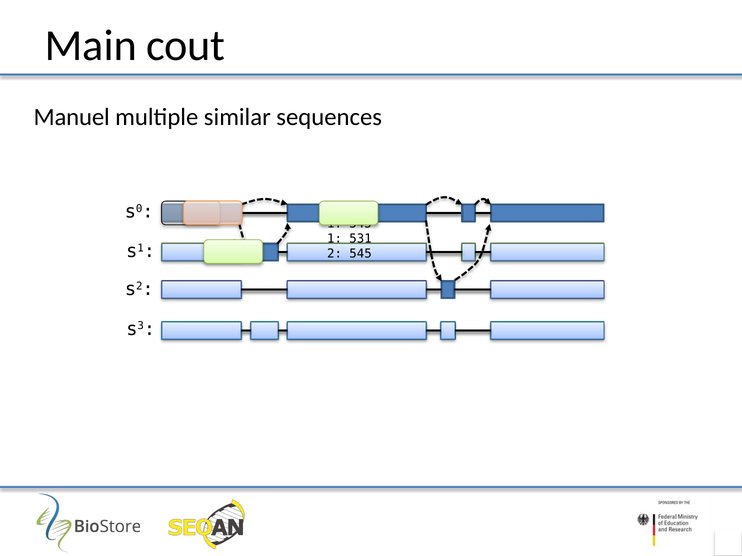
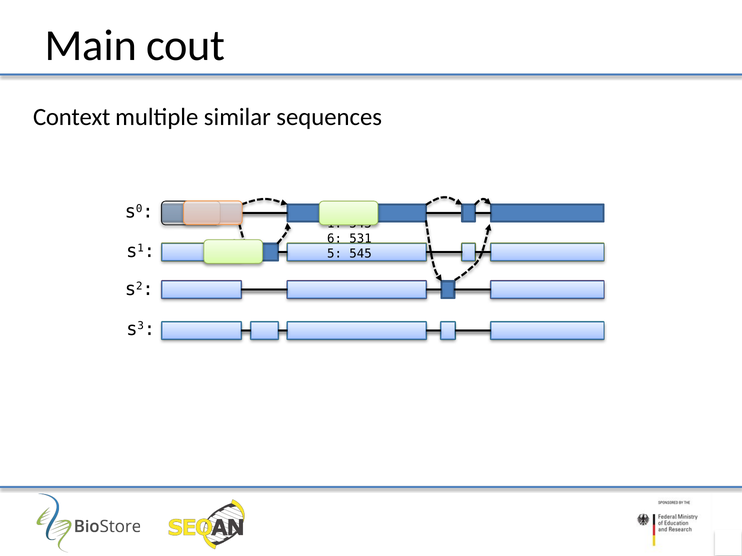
Manuel: Manuel -> Context (72, 117)
1: 1 -> 6 (335, 239)
2: 2 -> 5 (335, 254)
